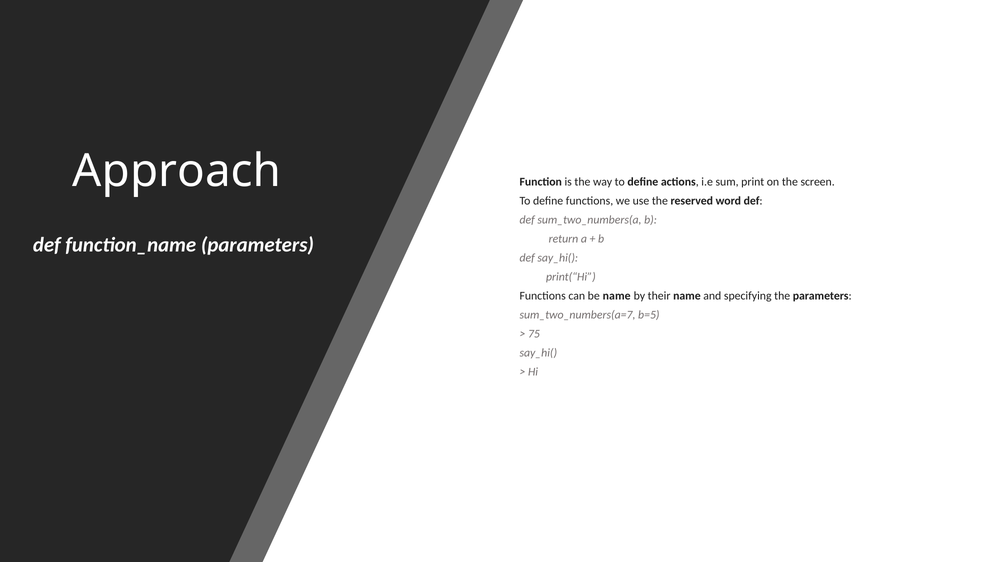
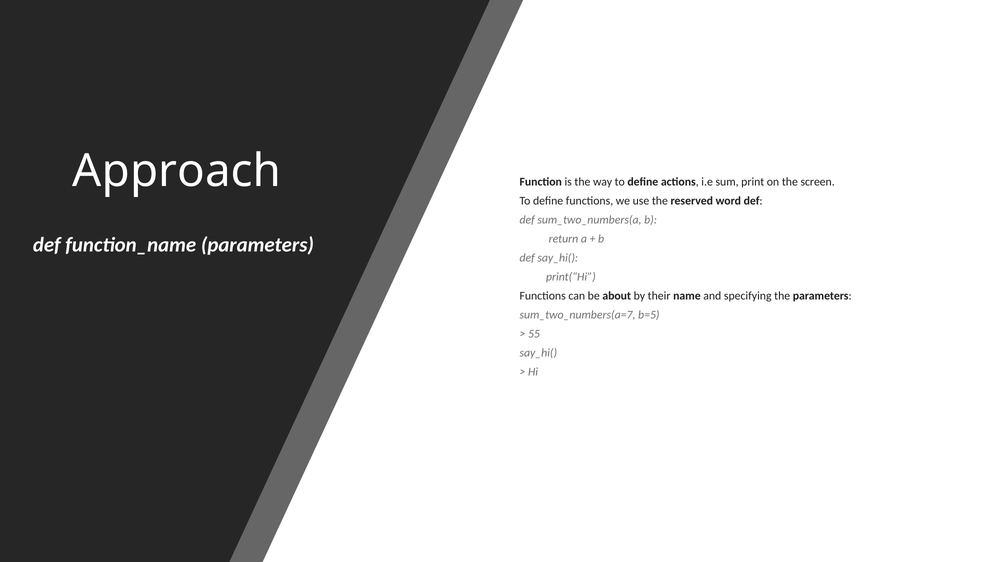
be name: name -> about (617, 296)
75: 75 -> 55 (534, 334)
